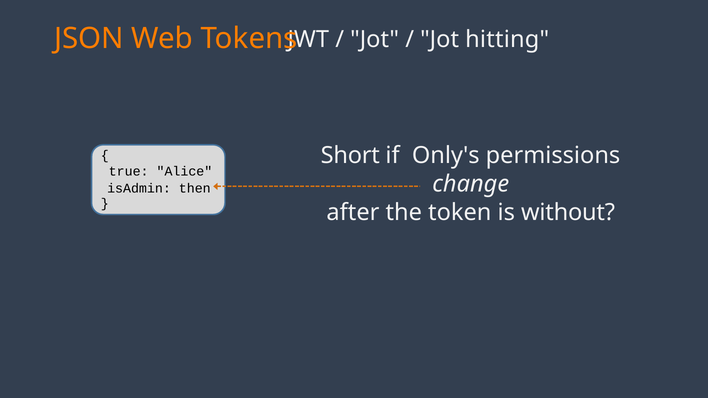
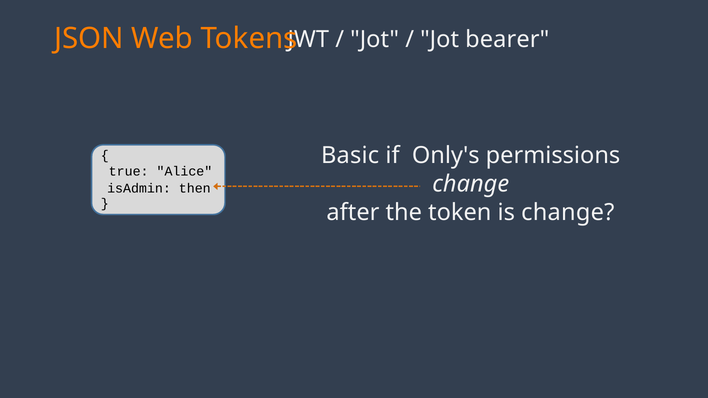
hitting: hitting -> bearer (507, 39)
Short: Short -> Basic (350, 156)
is without: without -> change (568, 212)
